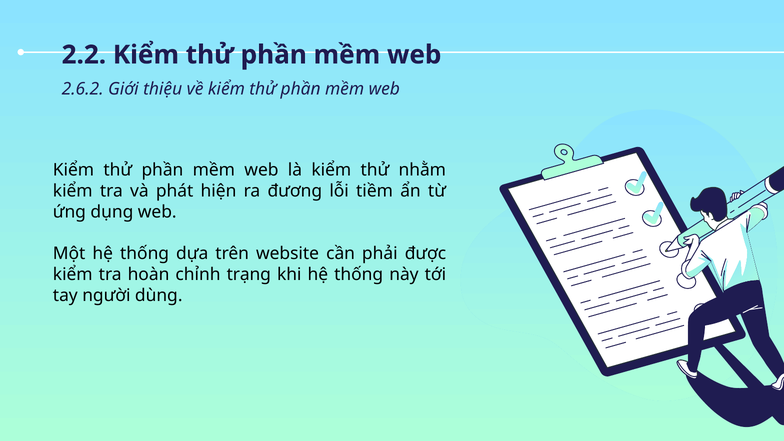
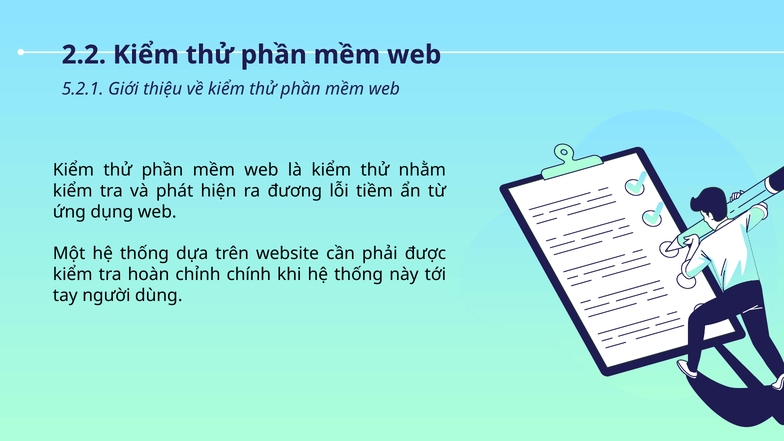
2.6.2: 2.6.2 -> 5.2.1 (83, 89)
trạng: trạng -> chính (249, 274)
